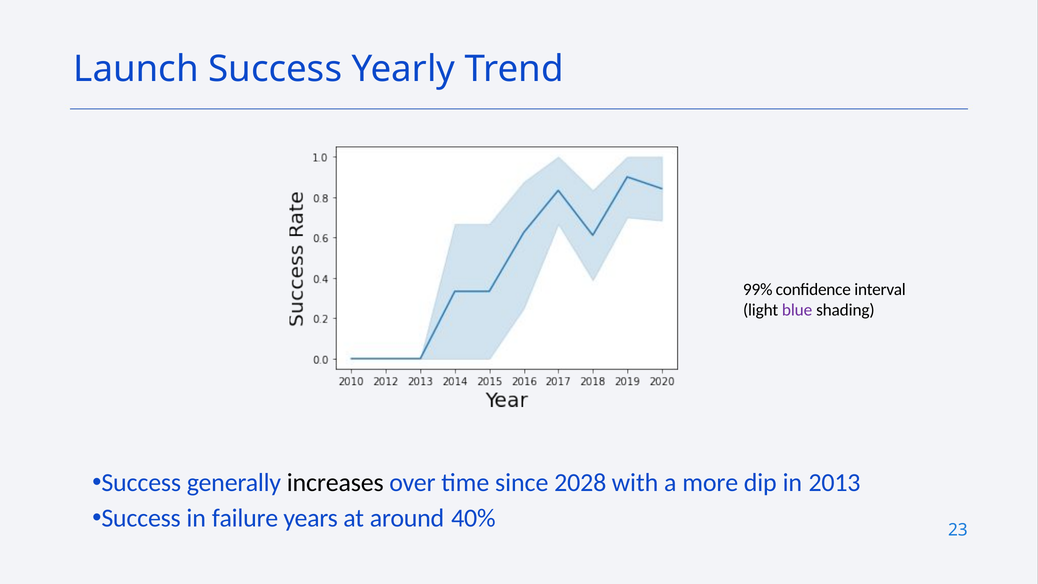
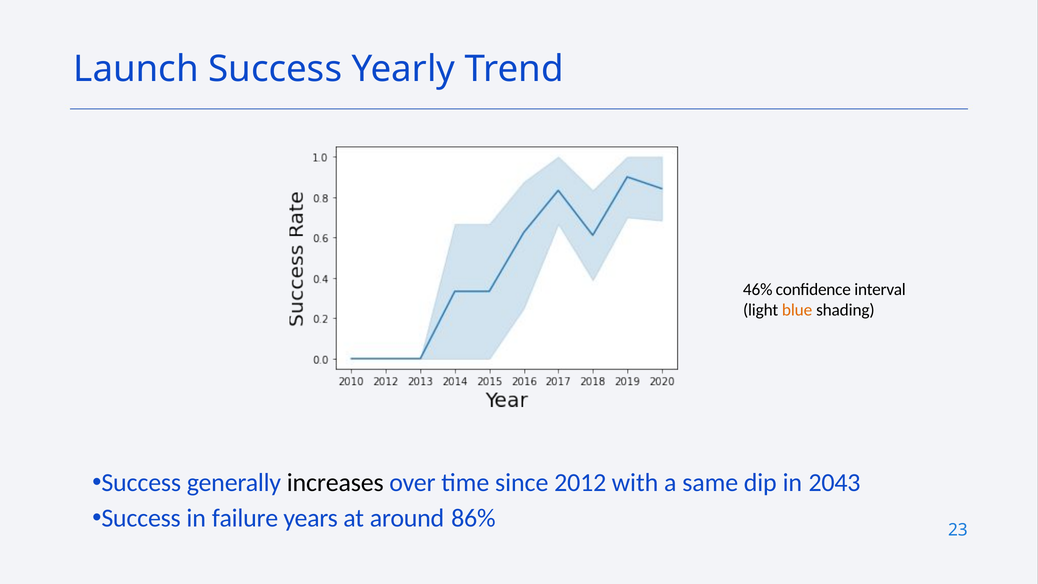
99%: 99% -> 46% (758, 289)
blue colour: purple -> orange (797, 310)
2028: 2028 -> 2012 (580, 483)
more: more -> same (710, 483)
2013: 2013 -> 2043 (835, 483)
40%: 40% -> 86% (473, 518)
